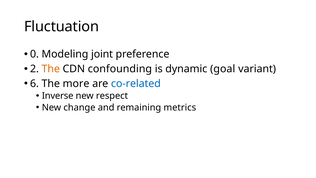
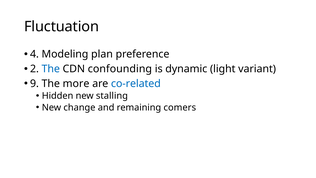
0: 0 -> 4 (34, 54)
joint: joint -> plan (102, 54)
The colour: orange -> blue (51, 69)
goal: goal -> light (223, 69)
6: 6 -> 9 (34, 83)
Inverse: Inverse -> Hidden (58, 96)
respect: respect -> stalling (112, 96)
metrics: metrics -> comers (180, 107)
